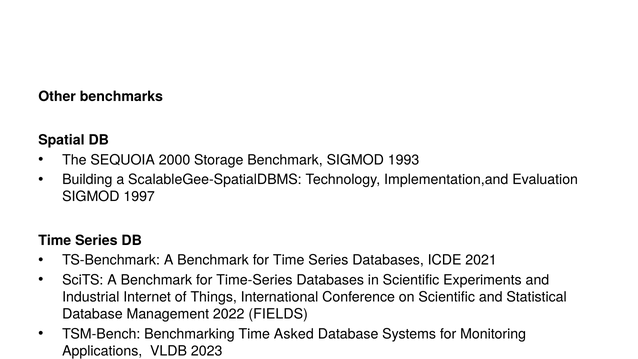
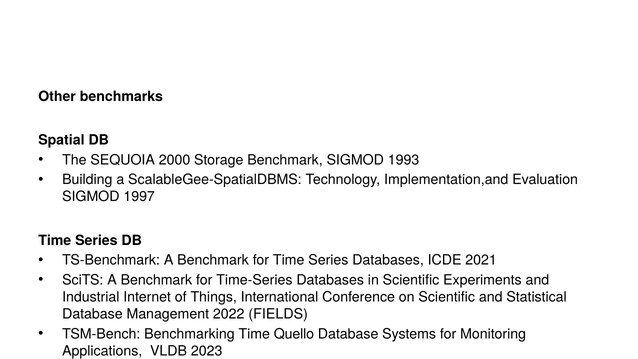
Asked: Asked -> Quello (294, 334)
